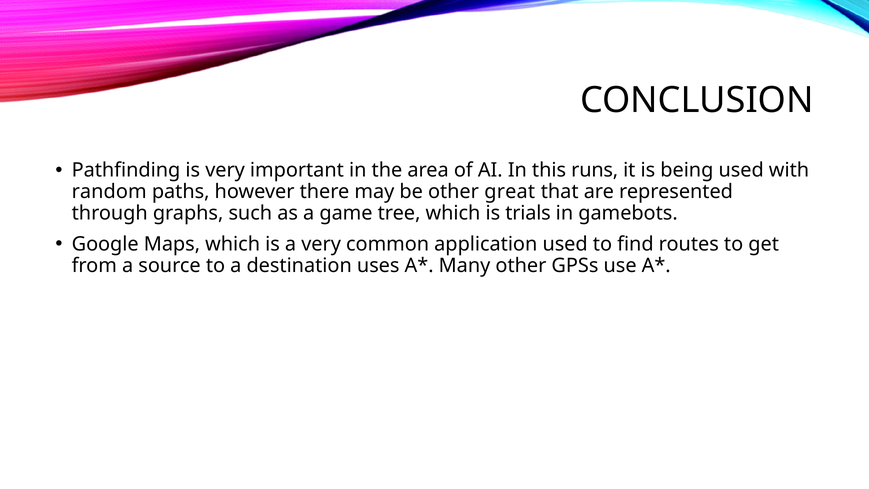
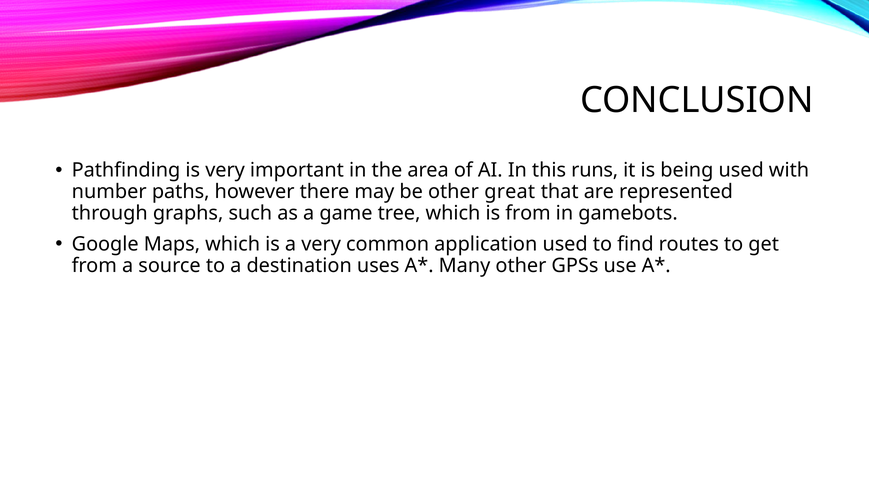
random: random -> number (109, 192)
is trials: trials -> from (528, 213)
